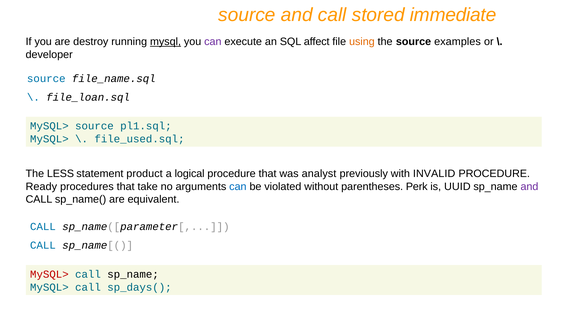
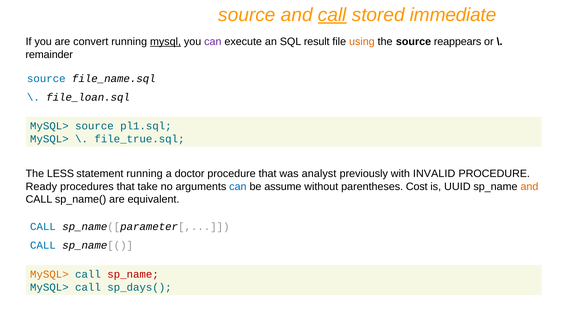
call underline: none -> present (332, 15)
destroy: destroy -> convert (91, 42)
affect: affect -> result (317, 42)
examples: examples -> reappears (458, 42)
developer: developer -> remainder (49, 55)
file_used.sql: file_used.sql -> file_true.sql (139, 139)
statement product: product -> running (145, 174)
logical: logical -> doctor (190, 174)
violated: violated -> assume (283, 187)
Perk: Perk -> Cost (417, 187)
and colour: purple -> orange (529, 187)
MySQL> colour: red -> orange (49, 275)
sp_name colour: black -> red (133, 275)
